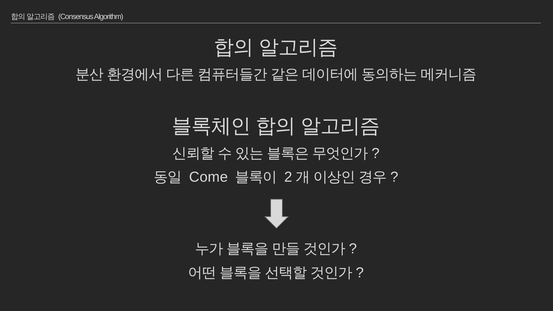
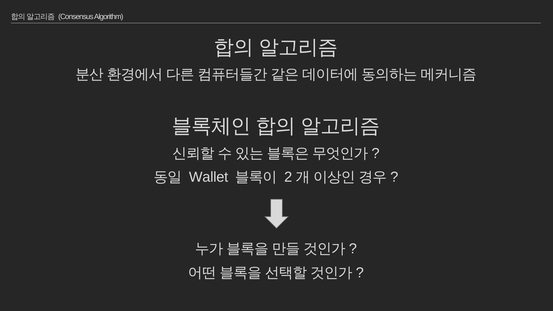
Come: Come -> Wallet (209, 177)
